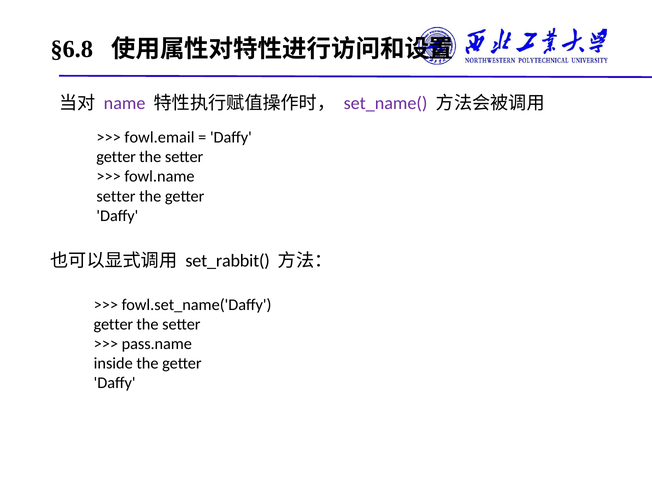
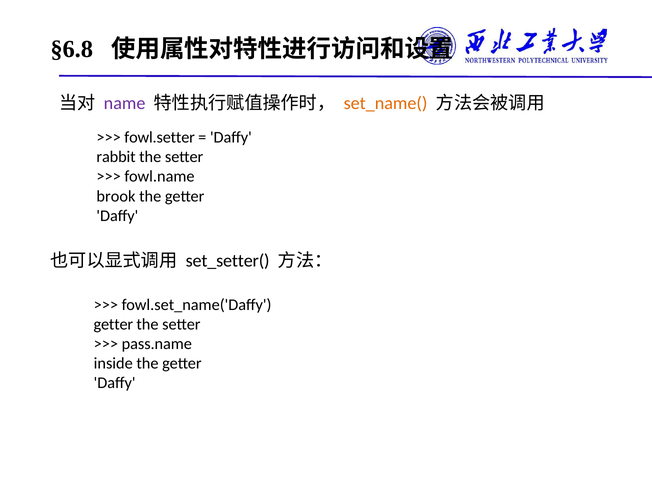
set_name( colour: purple -> orange (386, 103)
fowl.email: fowl.email -> fowl.setter (160, 137)
getter: getter -> rabbit (116, 157)
setter: setter -> brook (116, 196)
set_rabbit(: set_rabbit( -> set_setter( (228, 261)
